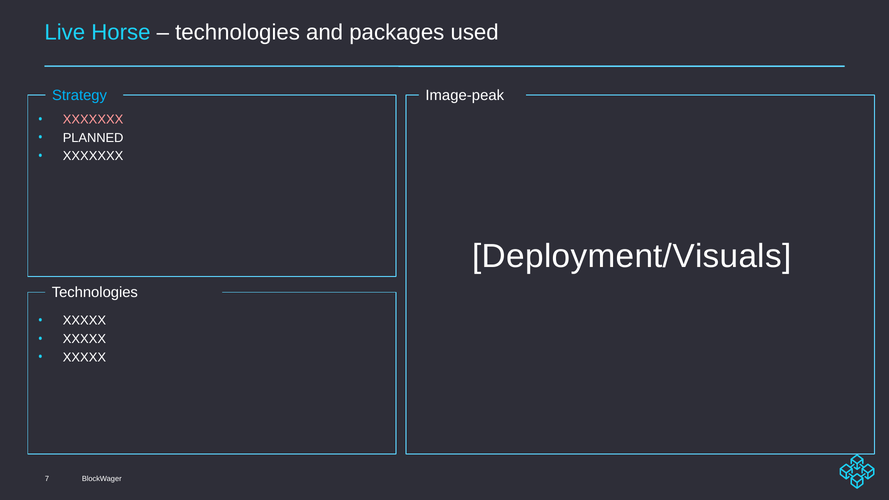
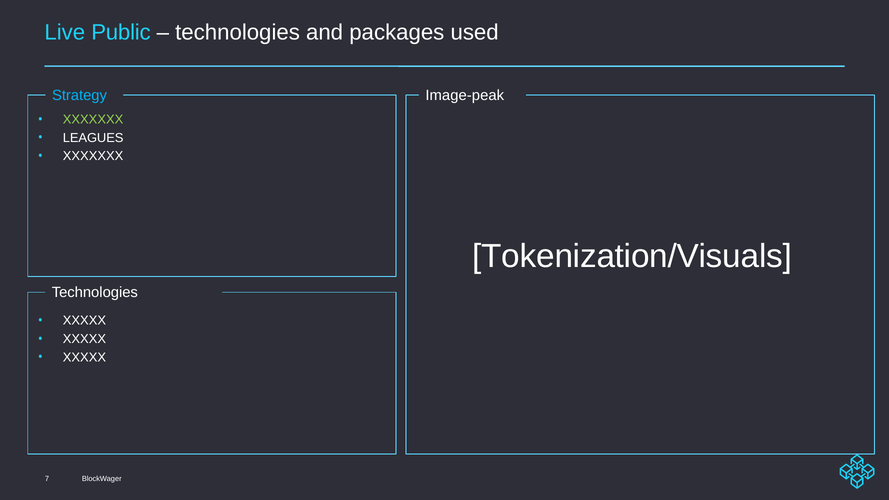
Horse: Horse -> Public (121, 32)
XXXXXXX colour: pink -> light green (93, 119)
PLANNED: PLANNED -> LEAGUES (93, 138)
Deployment/Visuals: Deployment/Visuals -> Tokenization/Visuals (632, 256)
